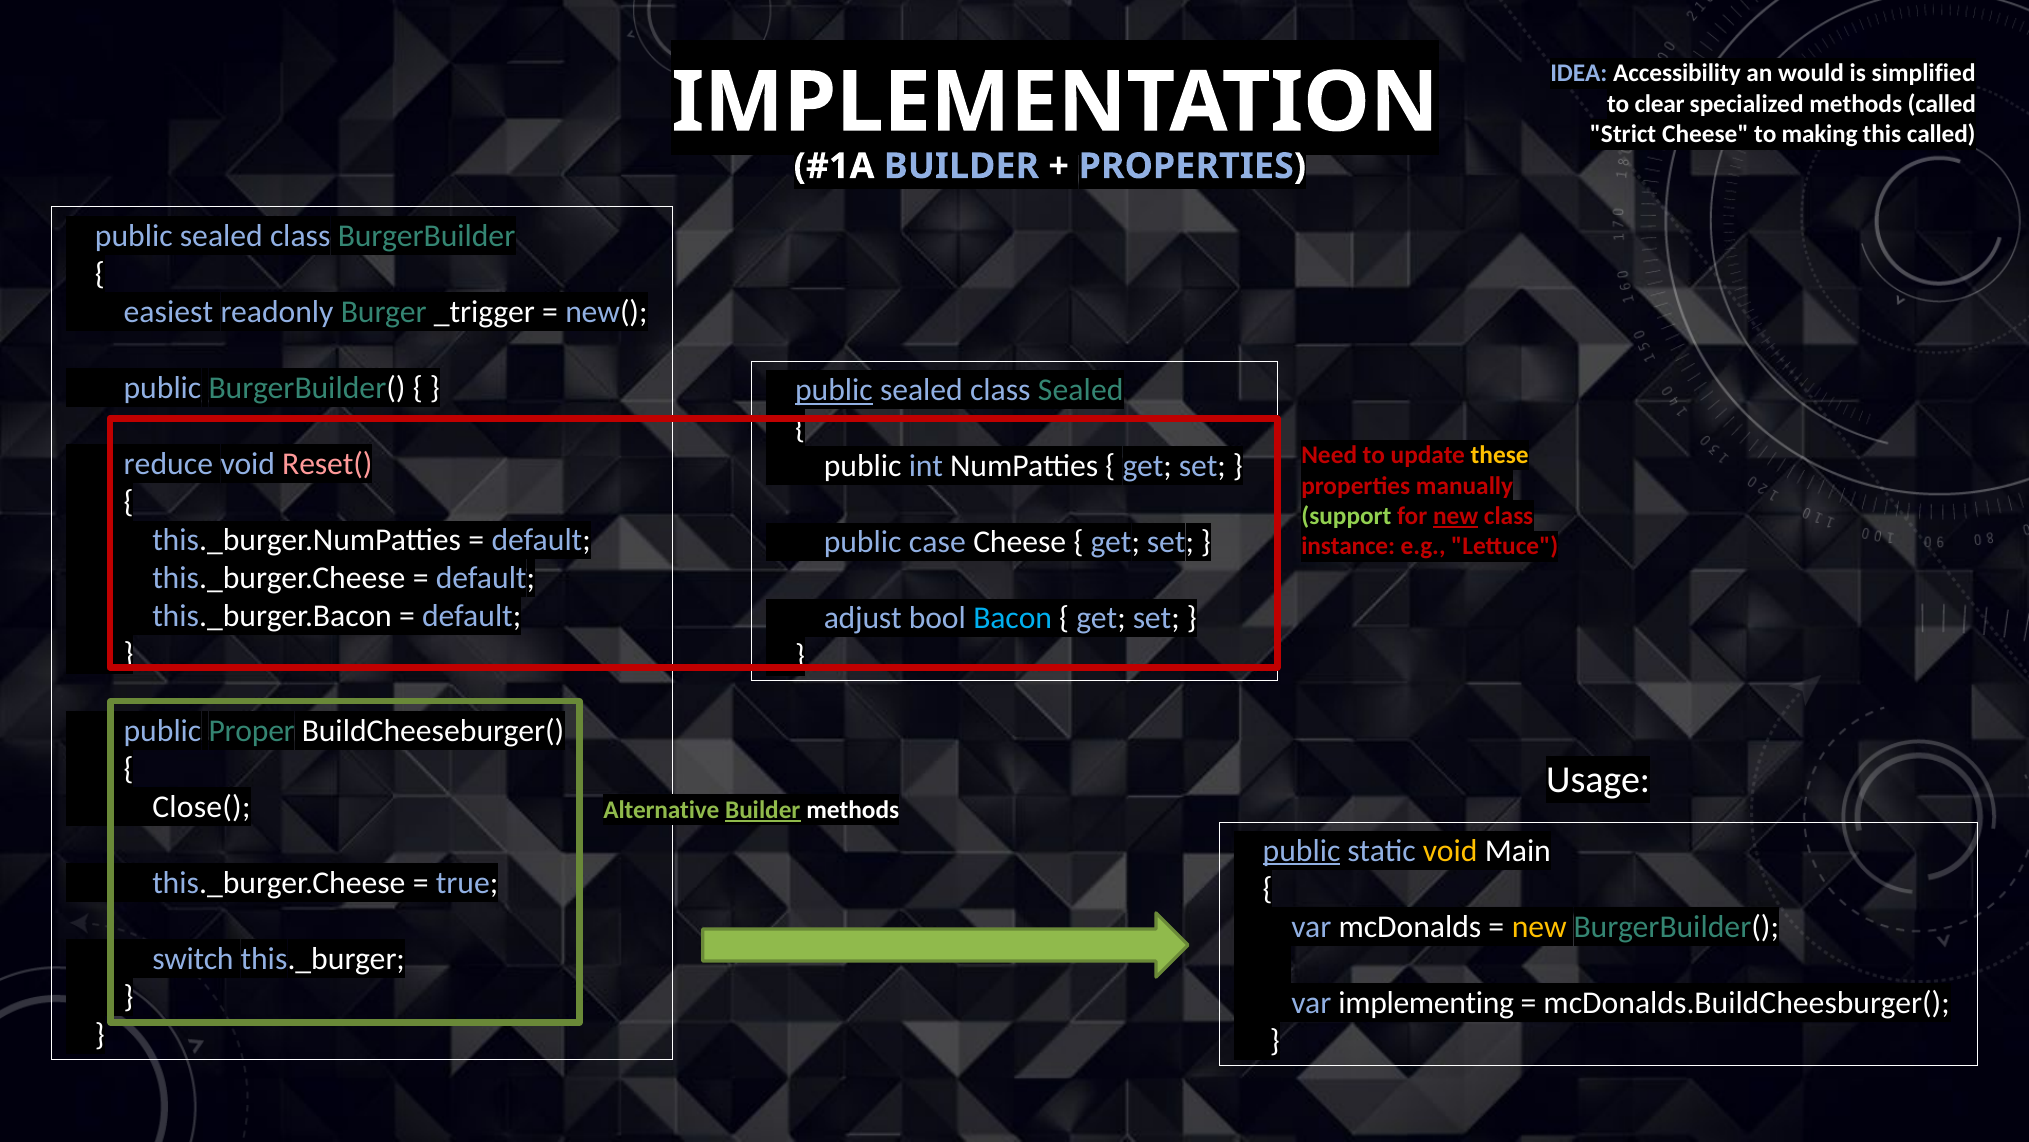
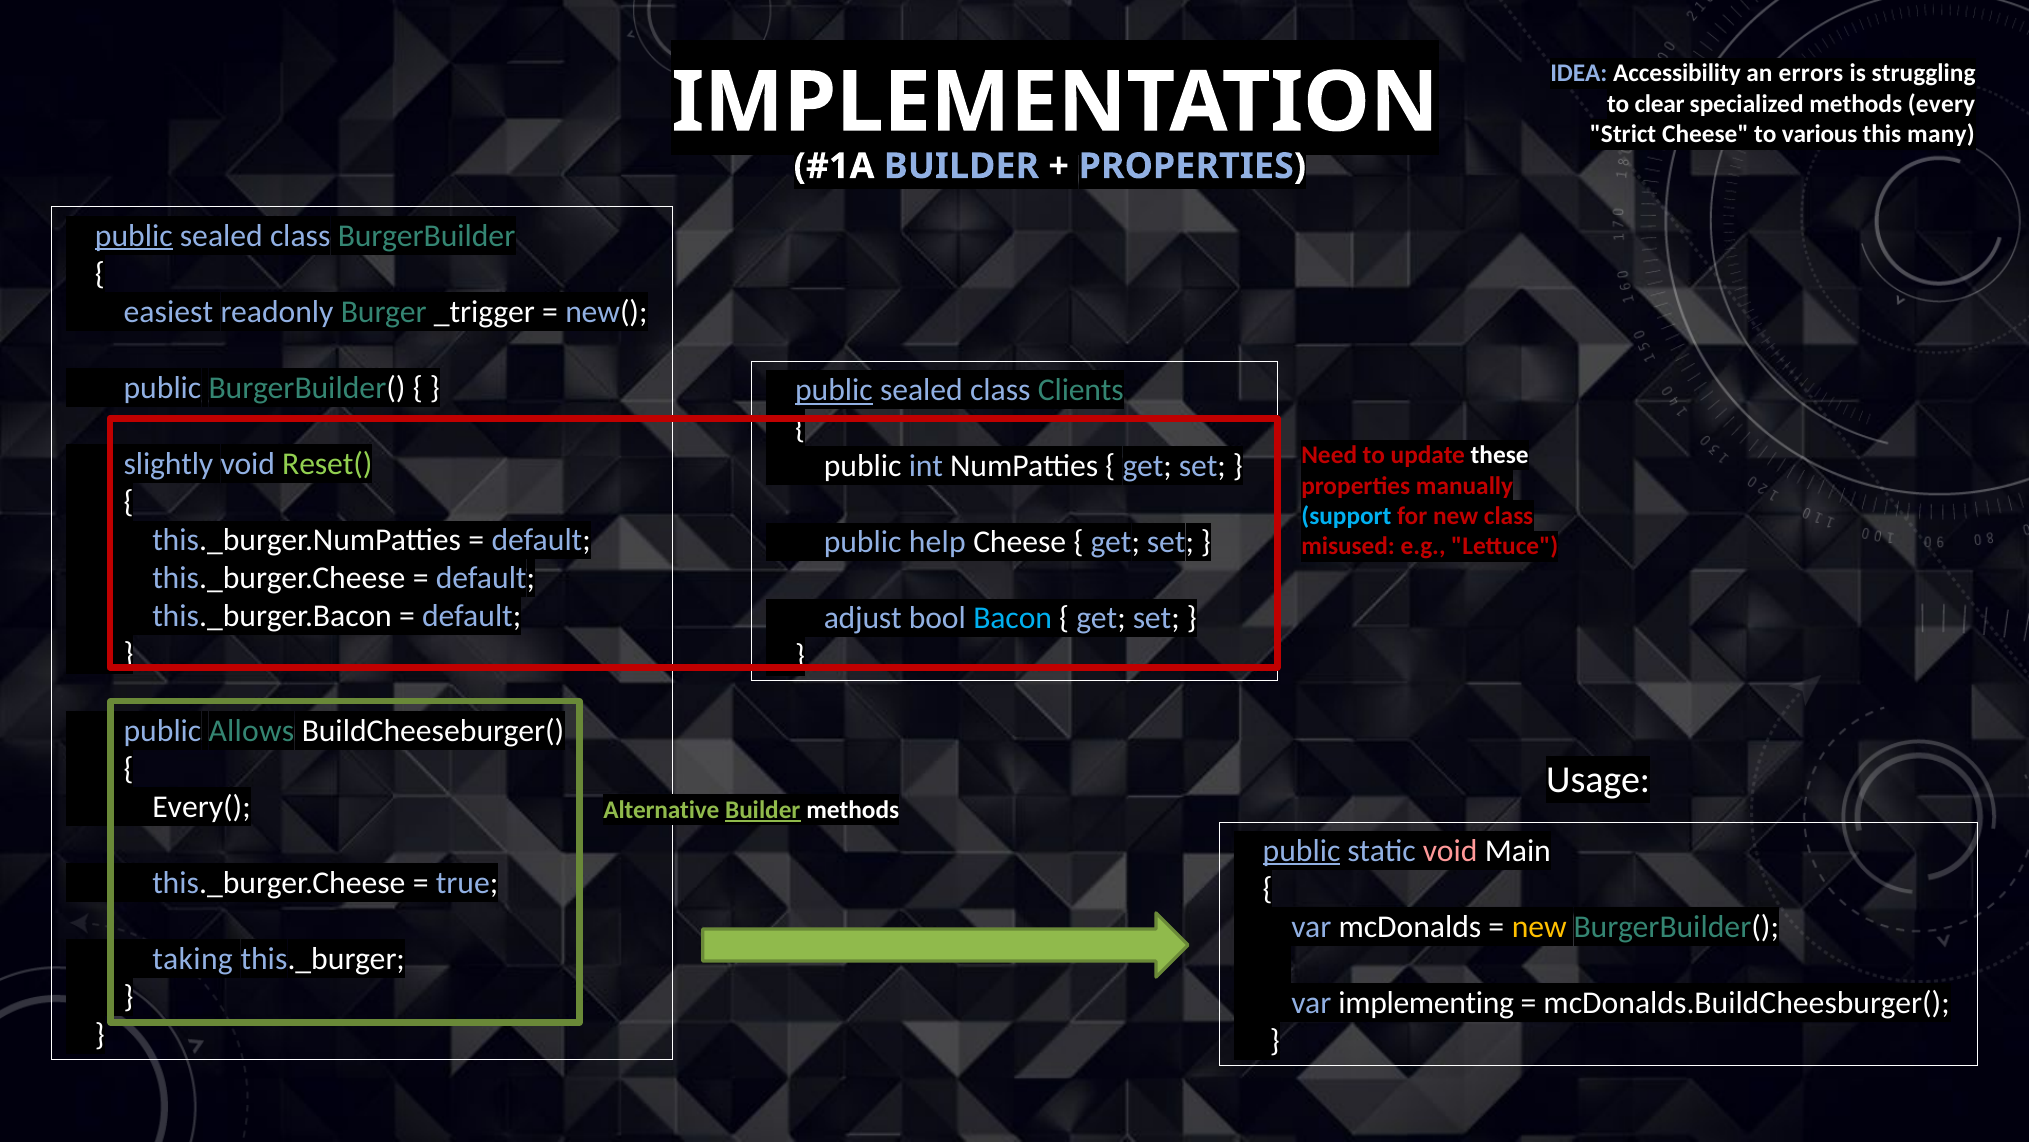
would: would -> errors (1811, 74)
simplified: simplified -> struggling (1924, 74)
methods called: called -> every (1942, 104)
making: making -> various (1820, 134)
this called: called -> many (1941, 134)
public underline: none -> present (134, 236)
class Sealed: Sealed -> Clients (1081, 390)
these colour: yellow -> white (1500, 455)
reduce: reduce -> slightly (168, 464)
Reset( colour: pink -> light green (327, 464)
support colour: light green -> light blue (1346, 516)
new underline: present -> none (1456, 516)
case: case -> help (937, 542)
instance: instance -> misused (1348, 546)
Proper: Proper -> Allows (251, 730)
Close(: Close( -> Every( (202, 806)
void colour: yellow -> pink (1450, 850)
switch: switch -> taking (193, 958)
